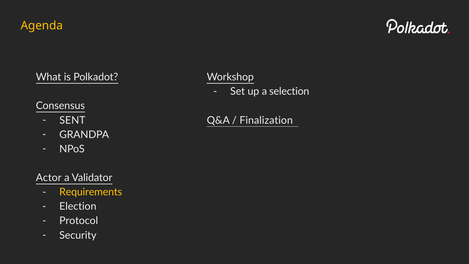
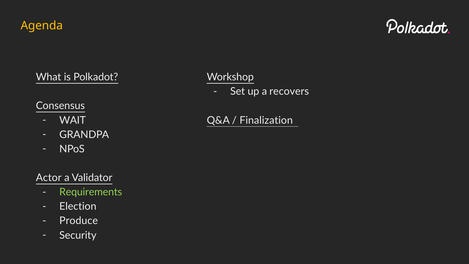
selection: selection -> recovers (289, 91)
SENT: SENT -> WAIT (73, 120)
Requirements colour: yellow -> light green (91, 192)
Protocol: Protocol -> Produce (79, 221)
